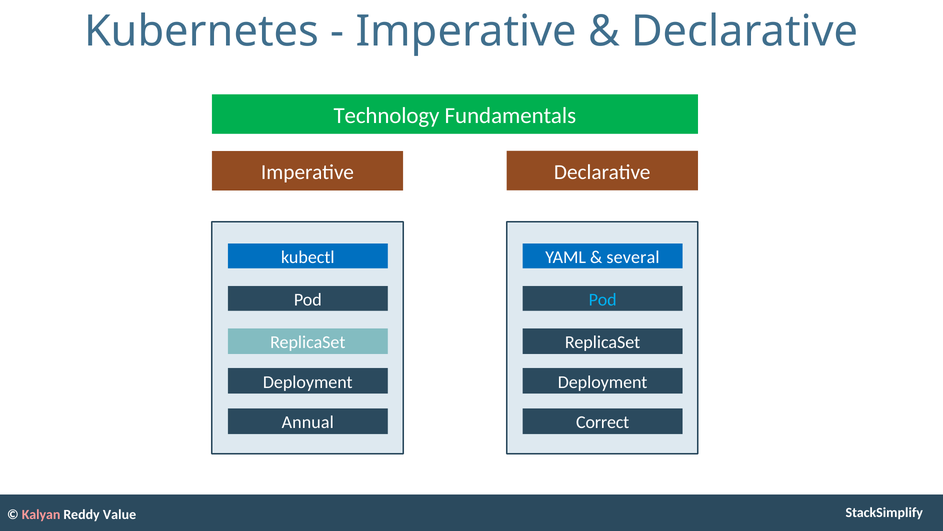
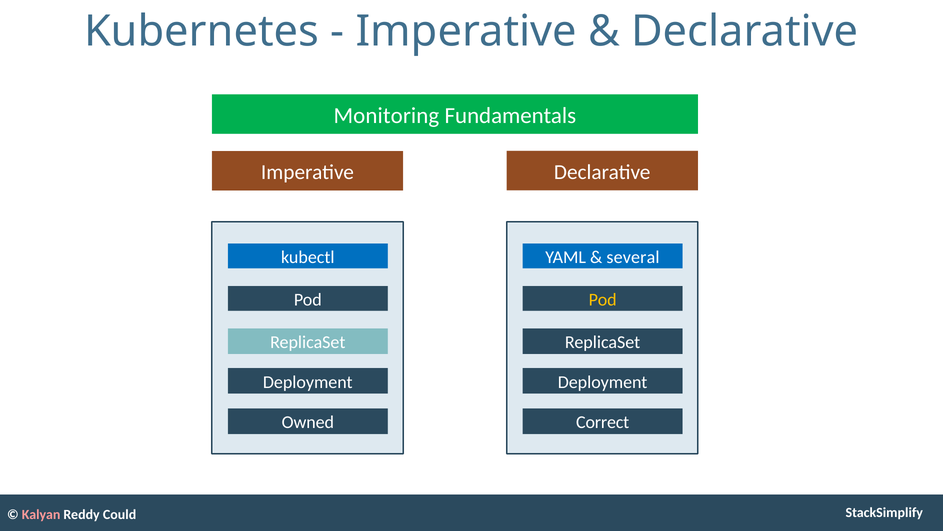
Technology: Technology -> Monitoring (386, 116)
Pod colour: light blue -> yellow (603, 299)
Annual: Annual -> Owned (308, 422)
Value: Value -> Could (120, 514)
